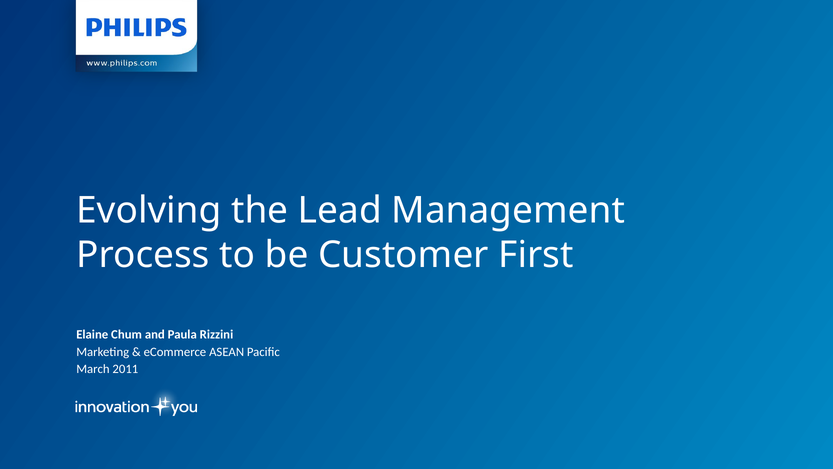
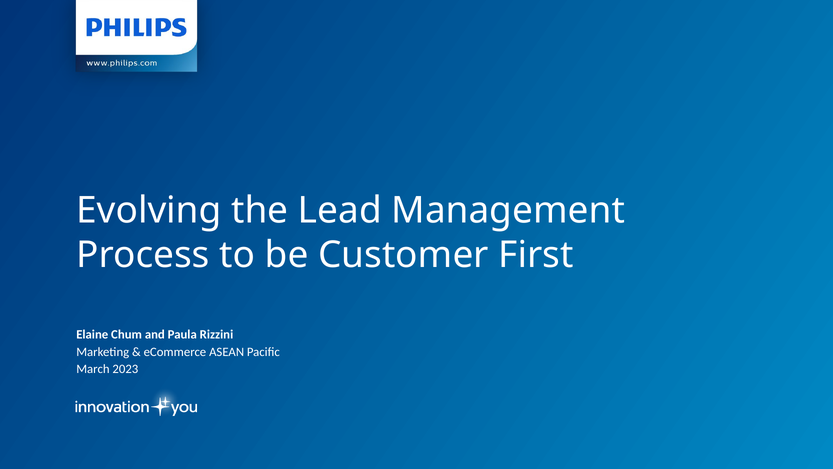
2011: 2011 -> 2023 (125, 369)
